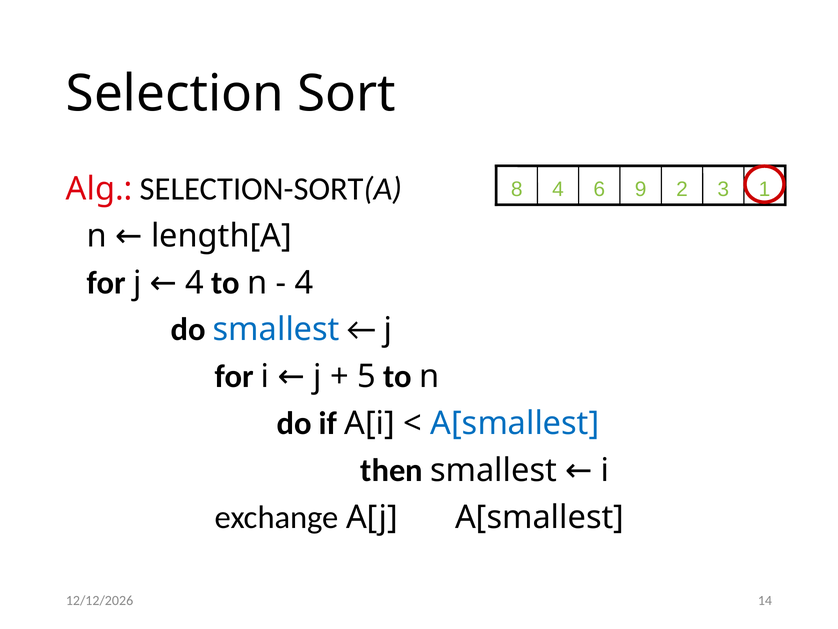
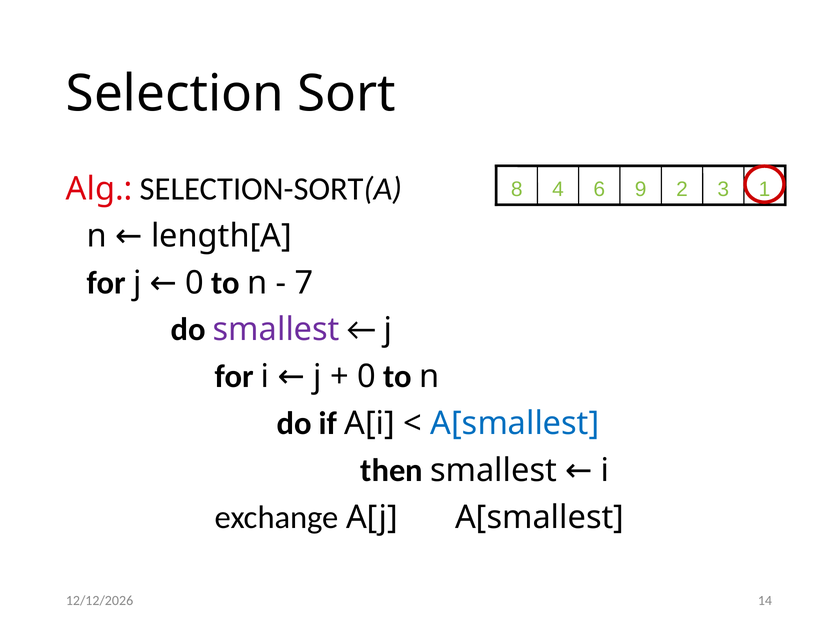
4: 4 -> 7 (304, 283)
j 4: 4 -> 0 (195, 283)
smallest colour: blue -> purple (276, 329)
5: 5 -> 0 (367, 376)
